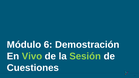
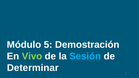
6: 6 -> 5 (48, 45)
Sesión colour: light green -> light blue (85, 56)
Cuestiones: Cuestiones -> Determinar (33, 68)
